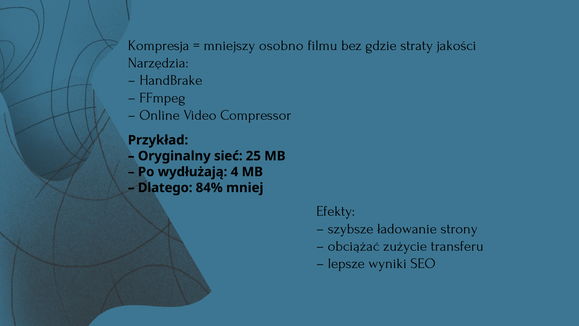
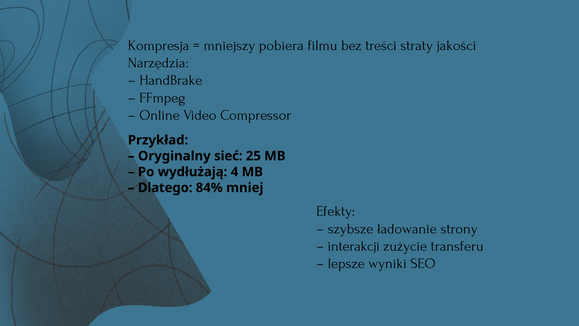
osobno: osobno -> pobiera (281, 45)
gdzie: gdzie -> treści (381, 45)
obciążać: obciążać -> interakcji (354, 246)
